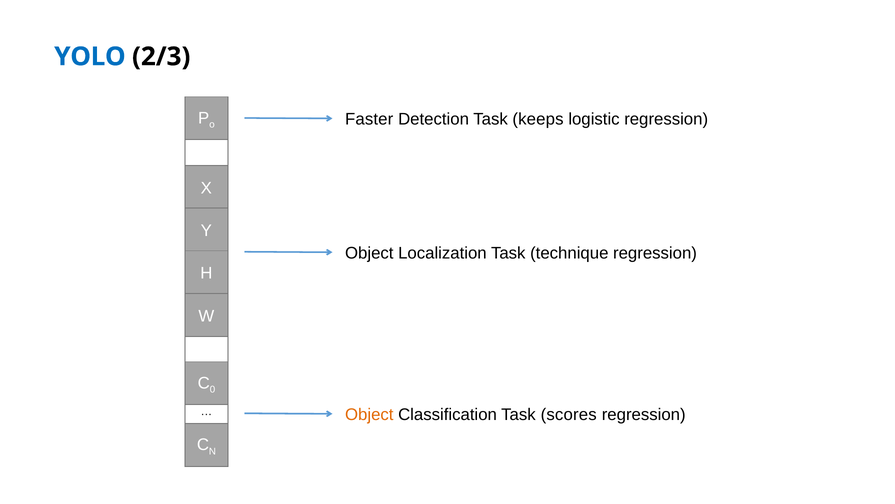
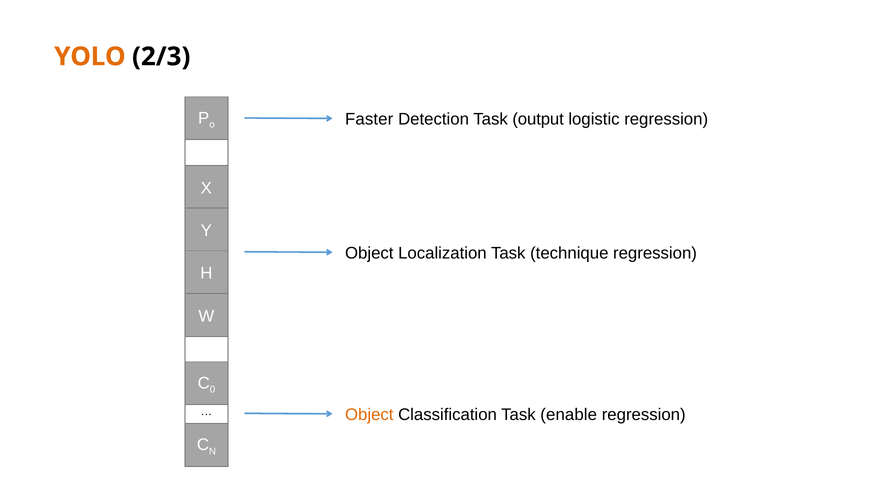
YOLO colour: blue -> orange (90, 57)
keeps: keeps -> output (538, 119)
scores: scores -> enable (569, 414)
